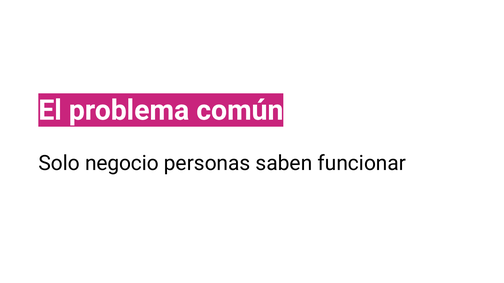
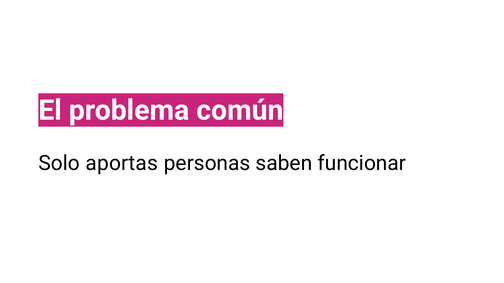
negocio: negocio -> aportas (122, 164)
